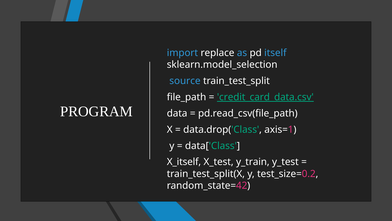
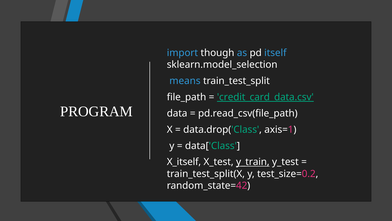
replace: replace -> though (217, 53)
source: source -> means (185, 81)
y_train underline: none -> present (253, 162)
